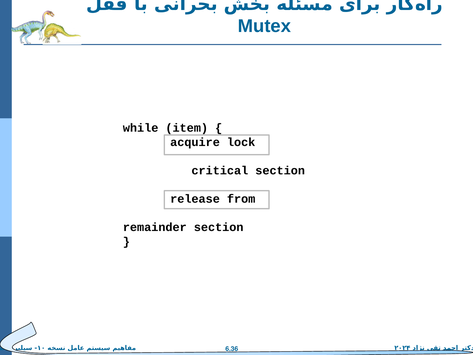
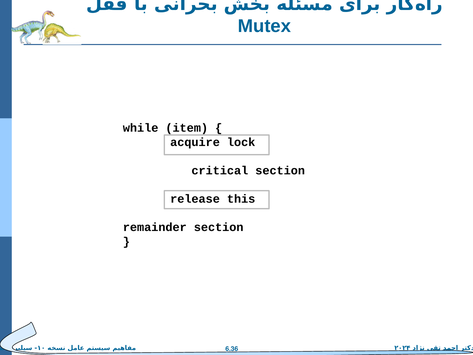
from: from -> this (241, 199)
